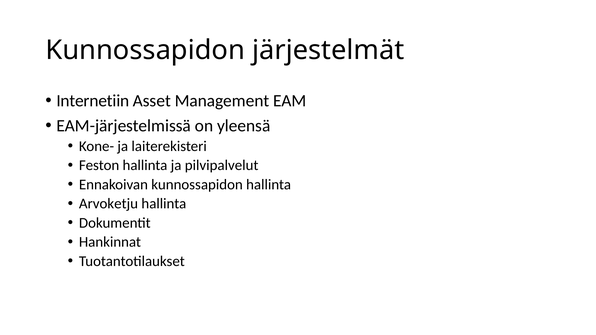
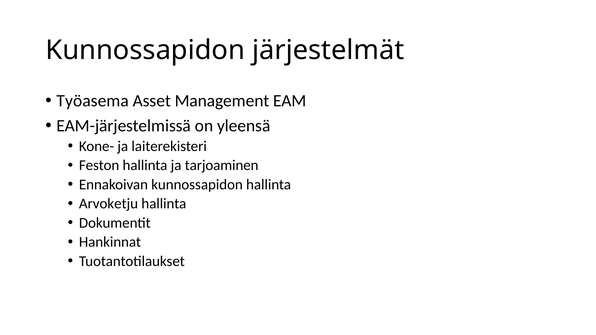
Internetiin: Internetiin -> Työasema (93, 101)
pilvipalvelut: pilvipalvelut -> tarjoaminen (222, 165)
